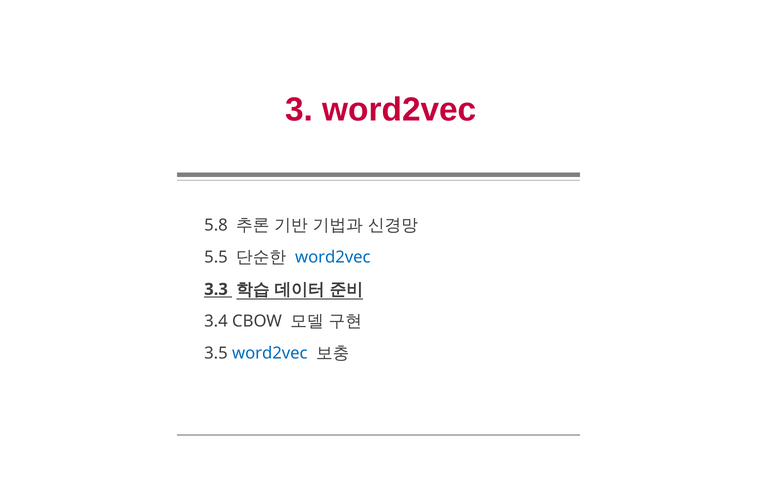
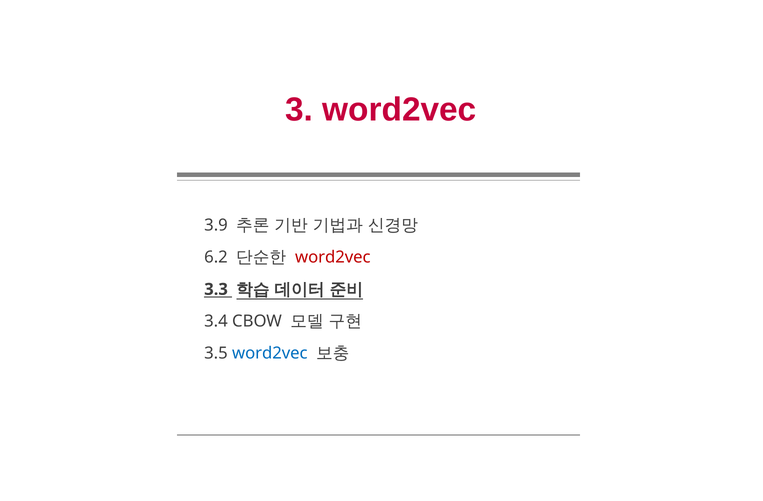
5.8: 5.8 -> 3.9 (216, 226)
5.5: 5.5 -> 6.2 (216, 257)
word2vec colour: blue -> red (333, 257)
